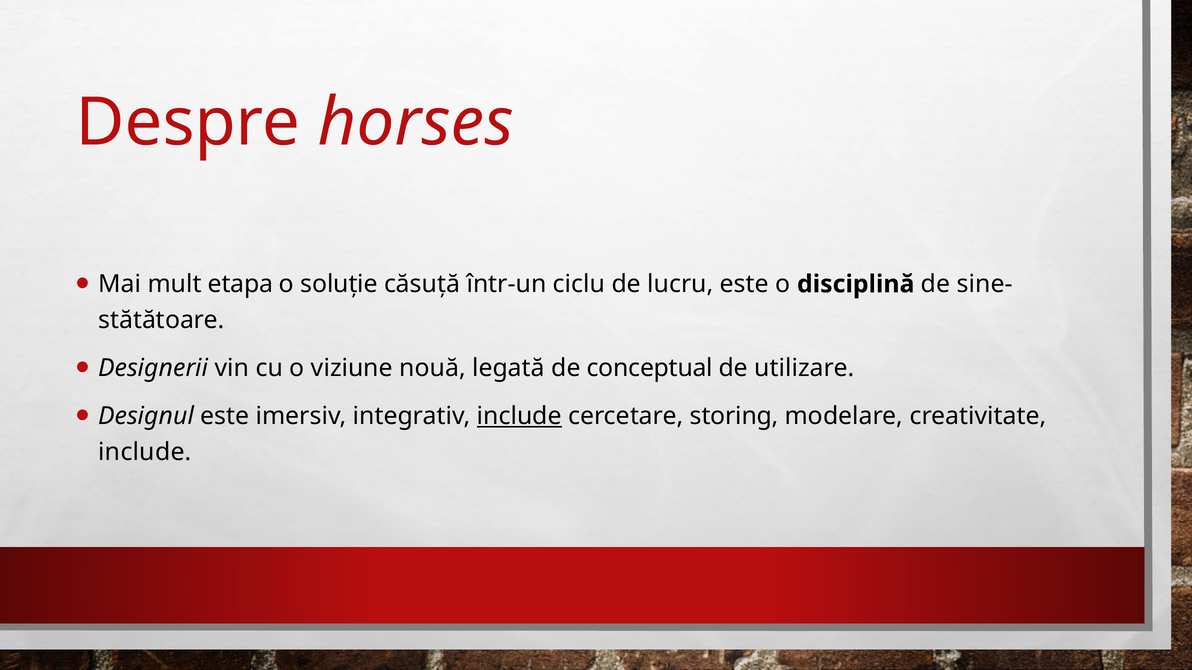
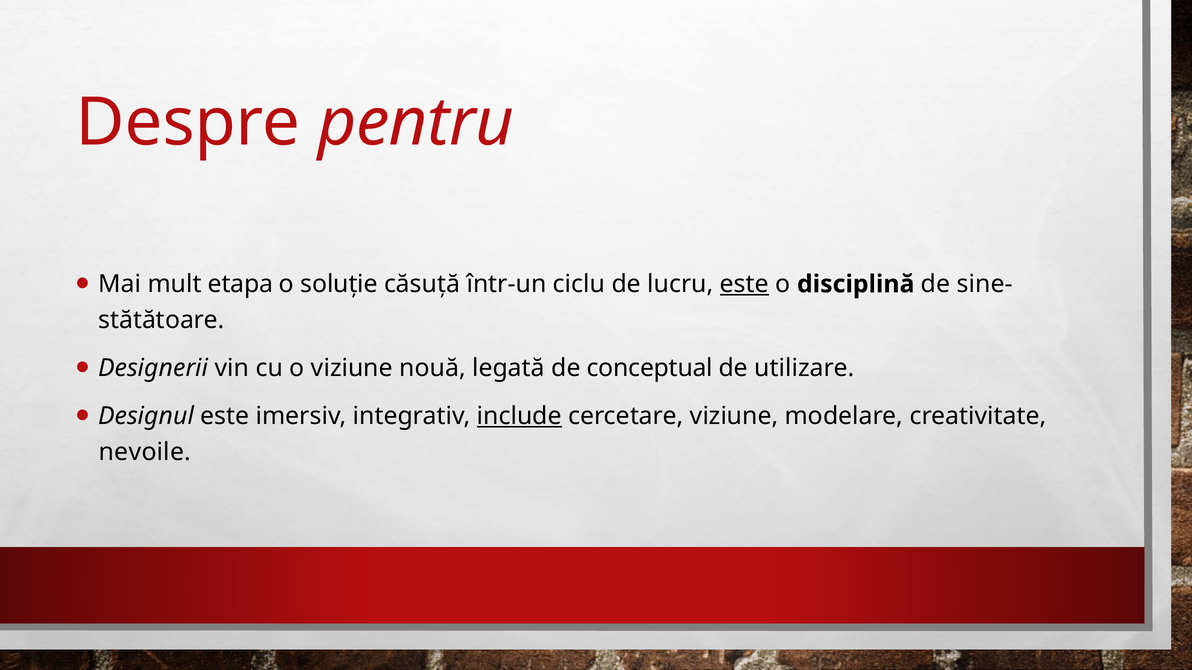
horses: horses -> pentru (416, 123)
este underline: none -> present (744, 284)
cercetare storing: storing -> viziune (734, 416)
include: include -> nevoile (145, 452)
